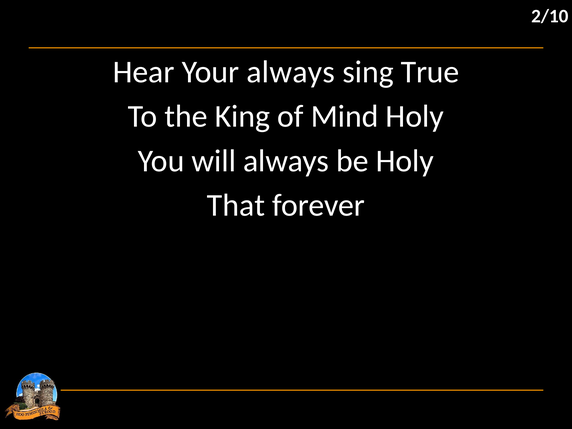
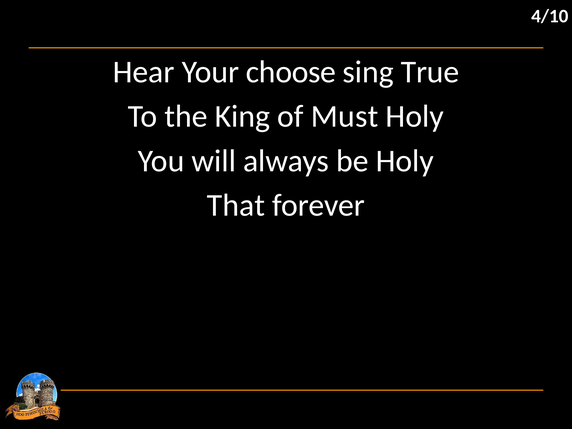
2/10: 2/10 -> 4/10 (550, 16)
Your always: always -> choose (291, 72)
Mind: Mind -> Must (345, 116)
